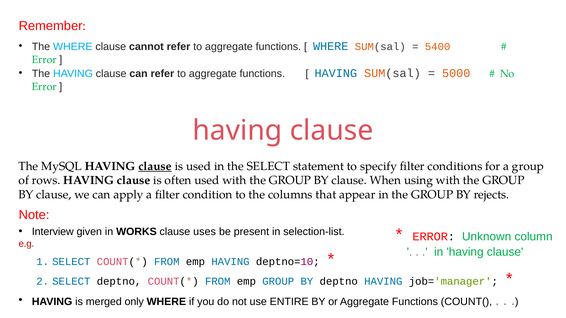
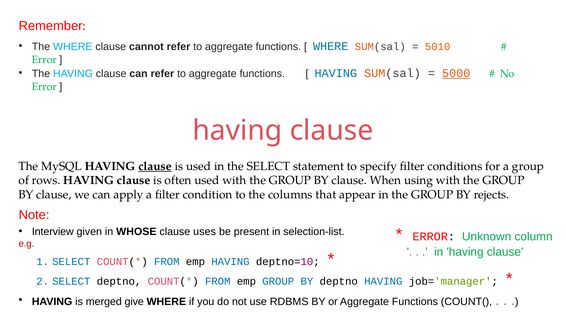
5400: 5400 -> 5010 (438, 47)
5000 underline: none -> present (456, 73)
WORKS: WORKS -> WHOSE (136, 232)
only: only -> give (134, 302)
ENTIRE: ENTIRE -> RDBMS (289, 302)
